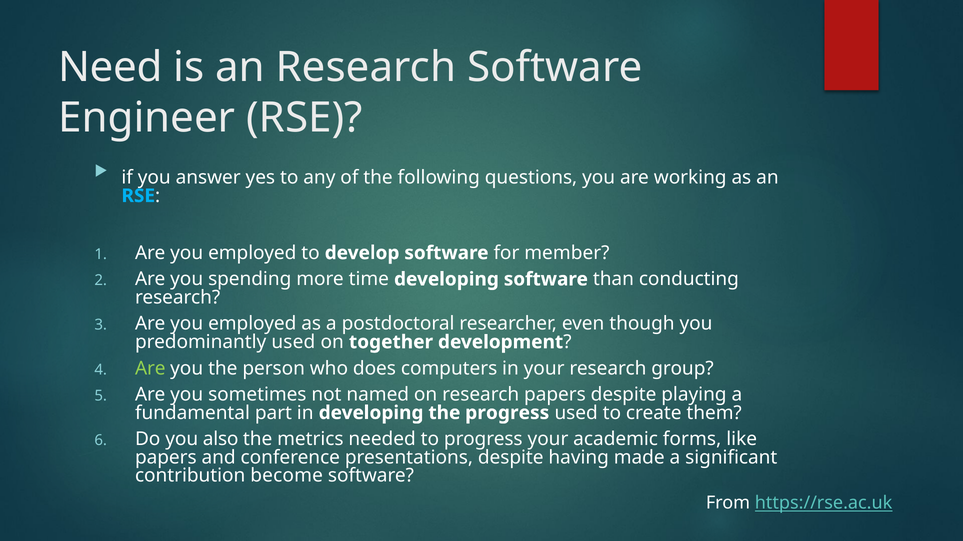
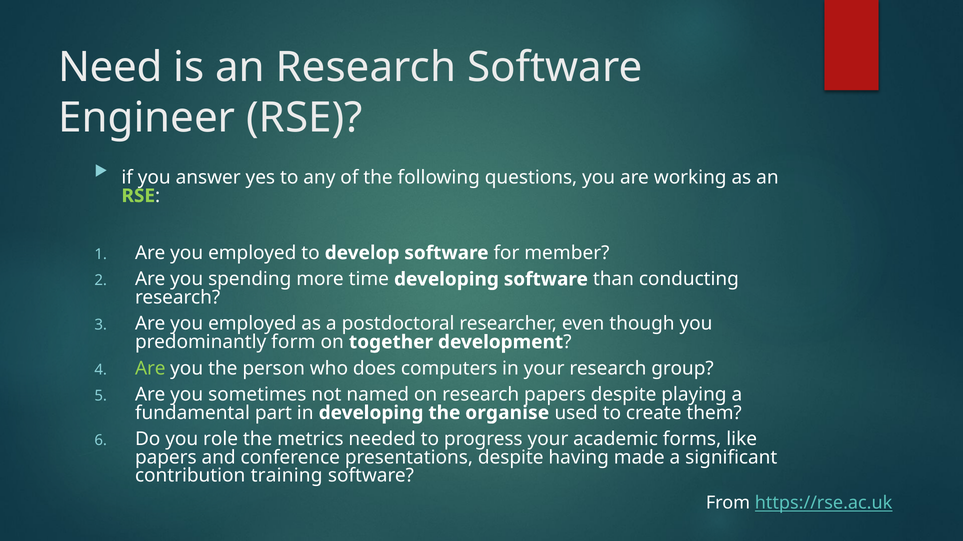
RSE colour: light blue -> light green (138, 196)
predominantly used: used -> form (293, 342)
the progress: progress -> organise (507, 413)
also: also -> role (221, 440)
become: become -> training (287, 476)
